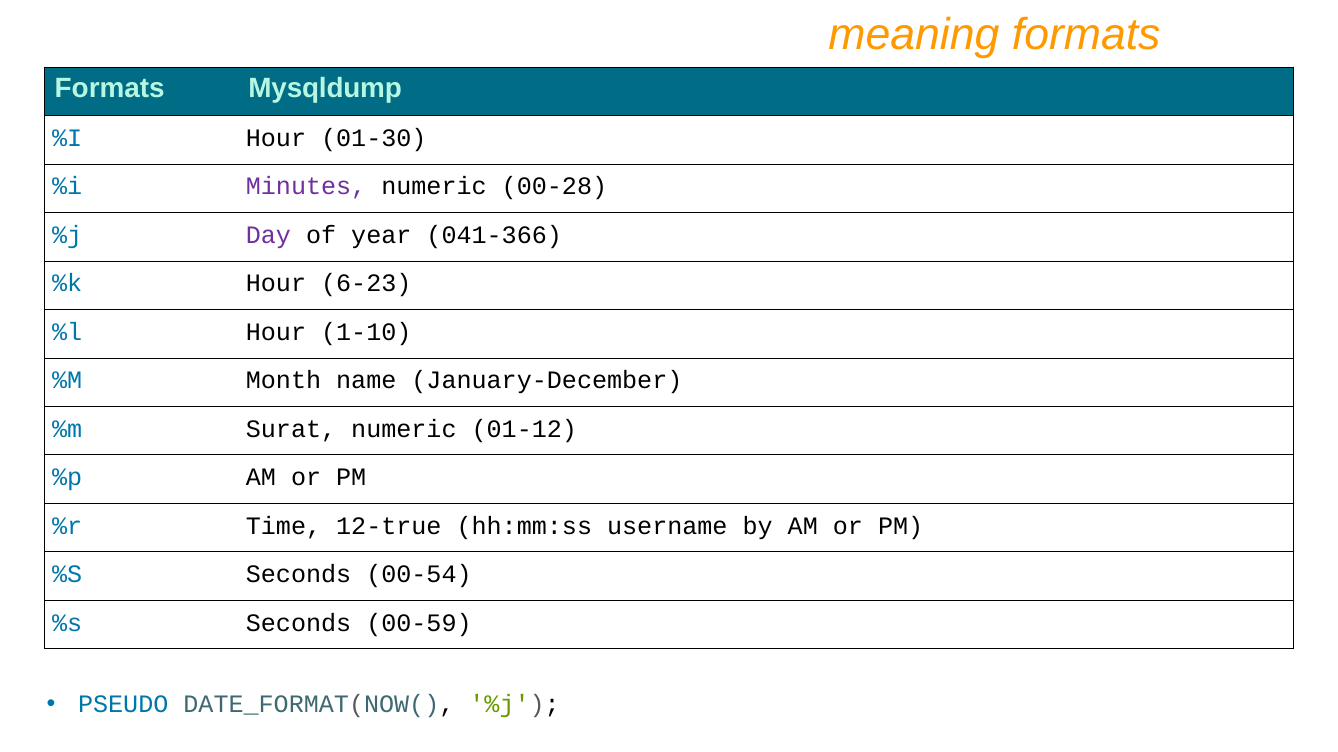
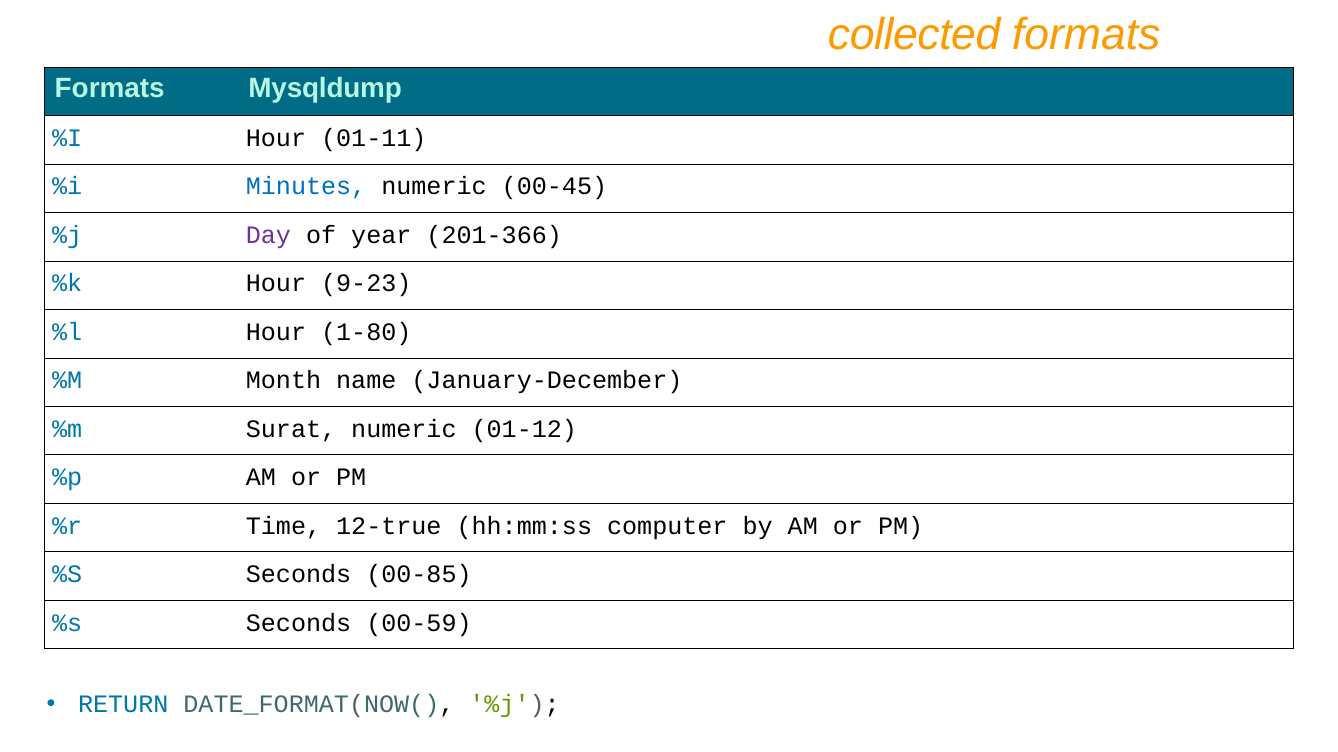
meaning: meaning -> collected (914, 35)
01-30: 01-30 -> 01-11 (374, 138)
Minutes colour: purple -> blue (306, 187)
00-28: 00-28 -> 00-45 (554, 187)
041-366: 041-366 -> 201-366 (494, 235)
6-23: 6-23 -> 9-23 (366, 284)
1-10: 1-10 -> 1-80 (366, 332)
username: username -> computer (667, 526)
00-54: 00-54 -> 00-85 (419, 575)
PSEUDO: PSEUDO -> RETURN (123, 705)
